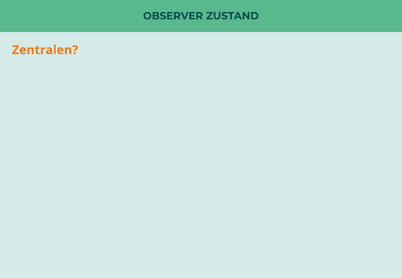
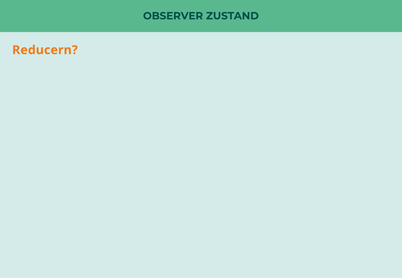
Zentralen: Zentralen -> Reducern (45, 50)
